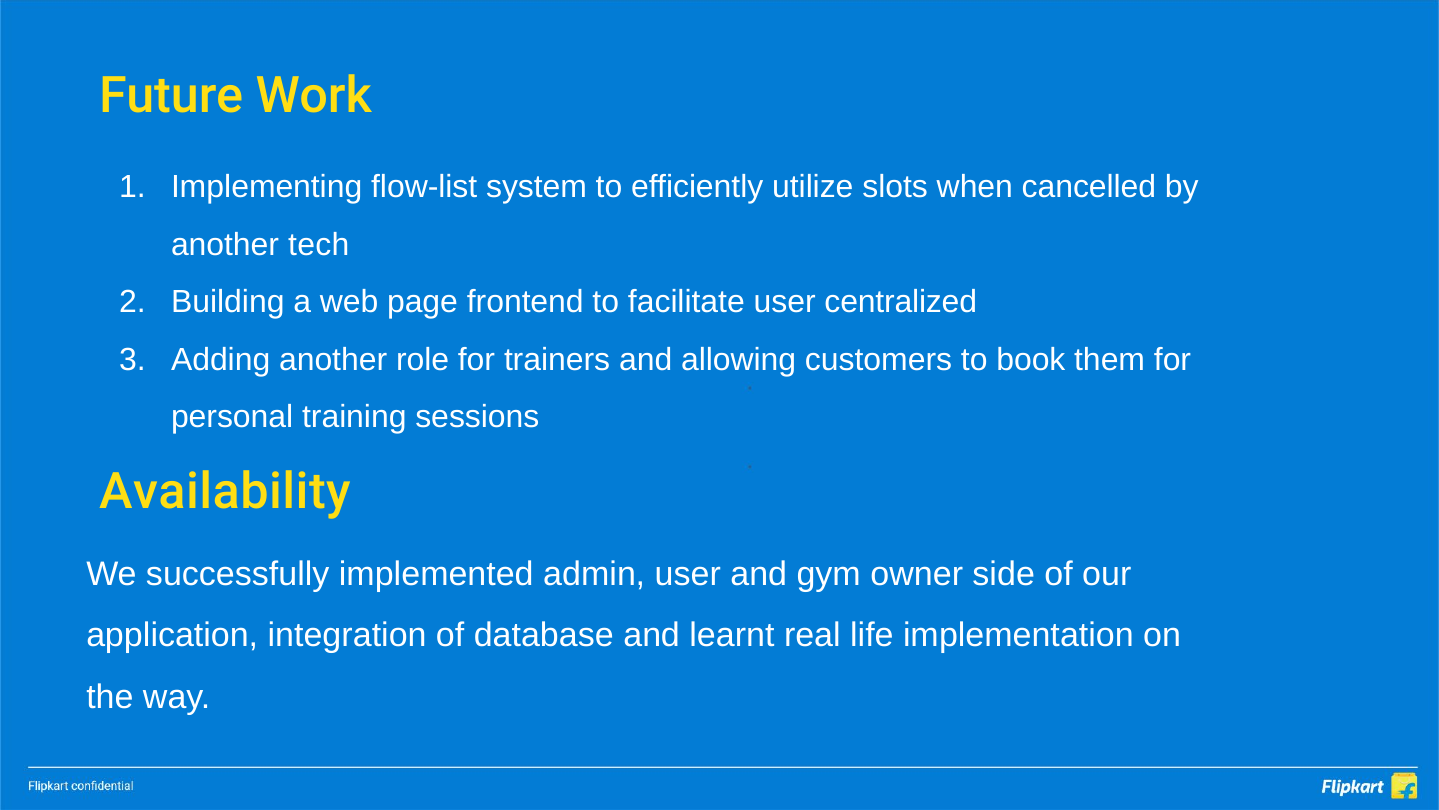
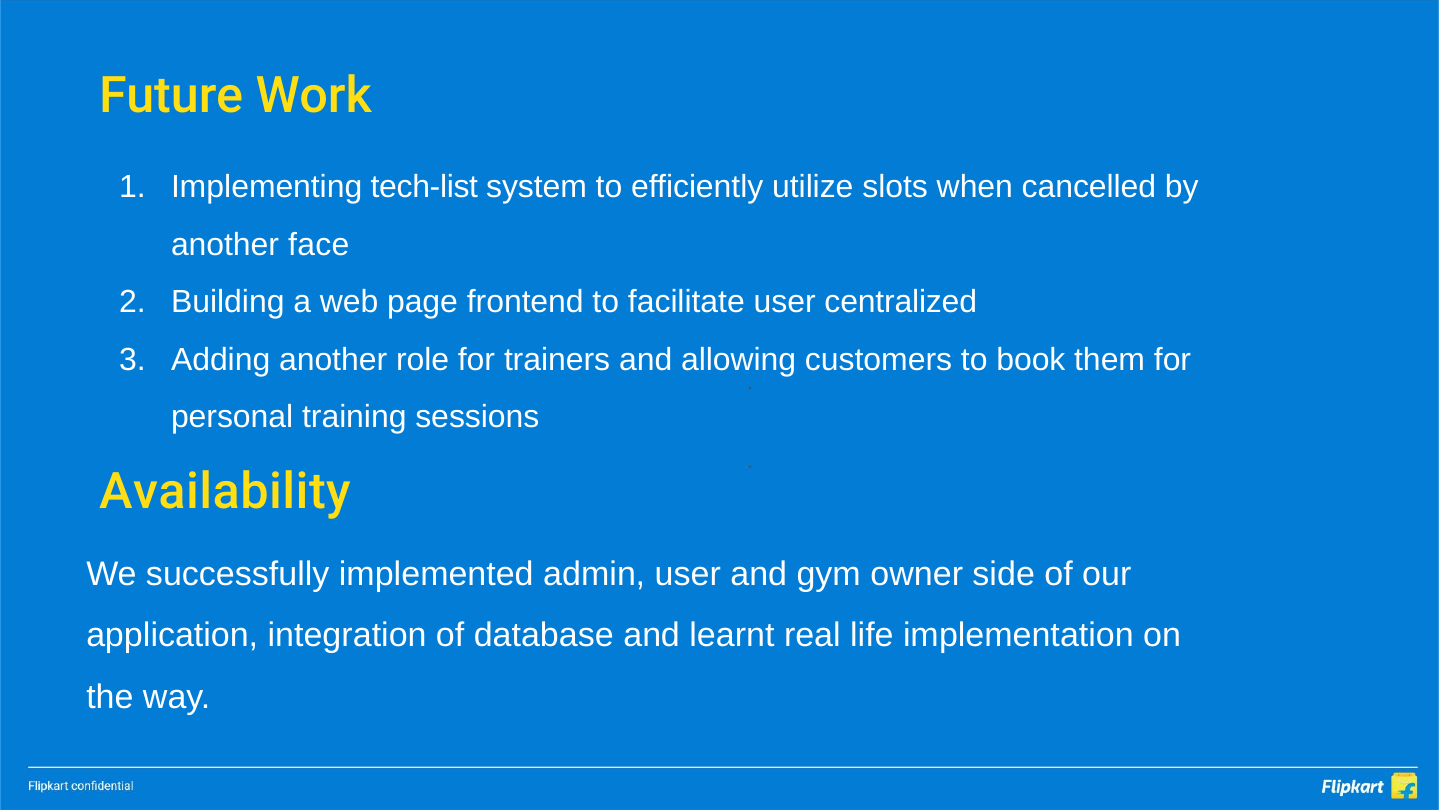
flow-list: flow-list -> tech-list (424, 187)
tech: tech -> face (319, 244)
